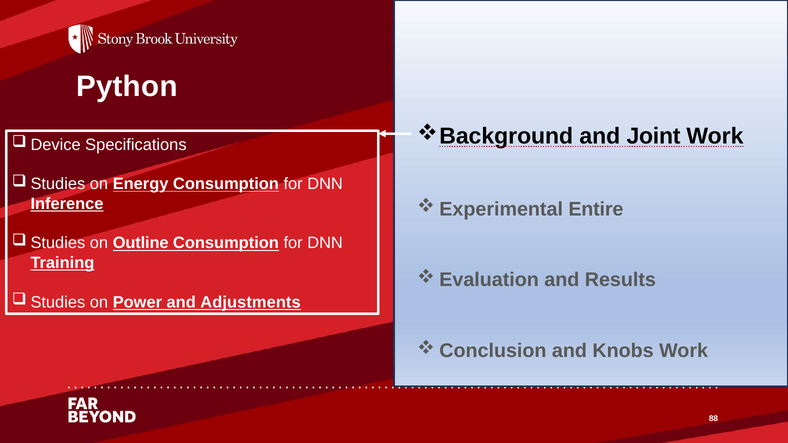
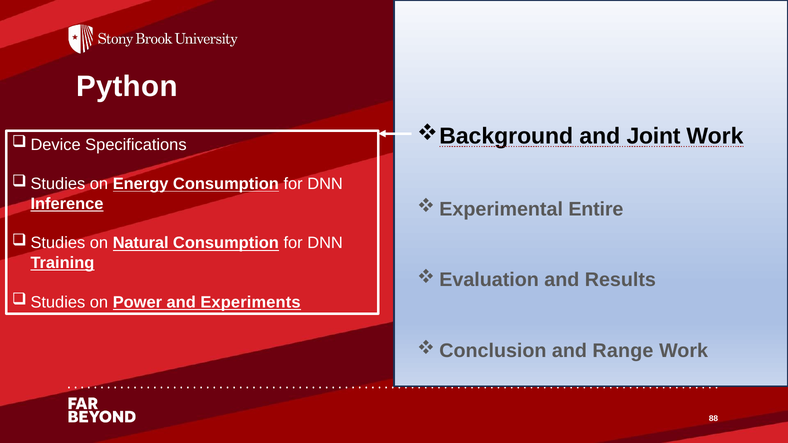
Outline: Outline -> Natural (141, 243)
Adjustments: Adjustments -> Experiments (250, 302)
Knobs: Knobs -> Range (623, 351)
